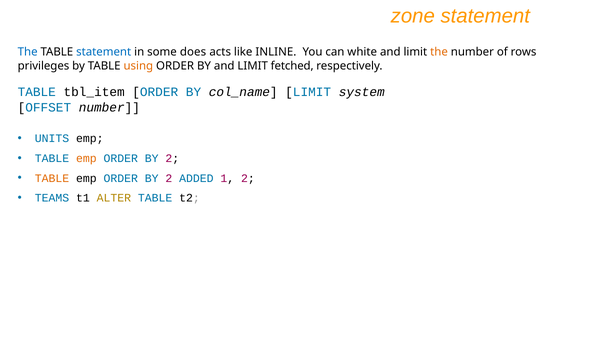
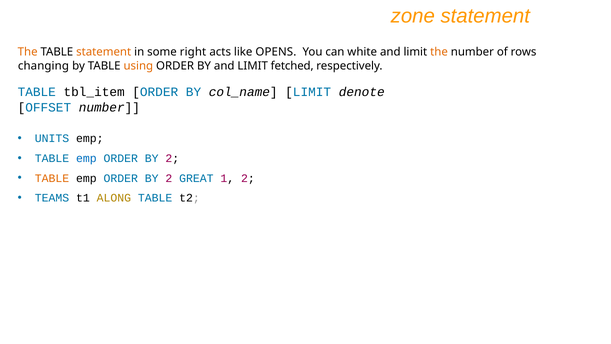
The colour: blue -> orange (28, 52)
statement colour: blue -> orange (104, 52)
does: does -> right (193, 52)
INLINE: INLINE -> OPENS (276, 52)
privileges: privileges -> changing (43, 66)
system: system -> denote (362, 92)
emp colour: orange -> blue (86, 158)
ADDED: ADDED -> GREAT (196, 178)
ALTER: ALTER -> ALONG (114, 198)
